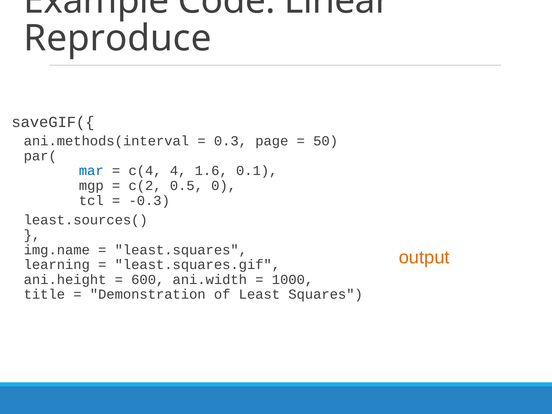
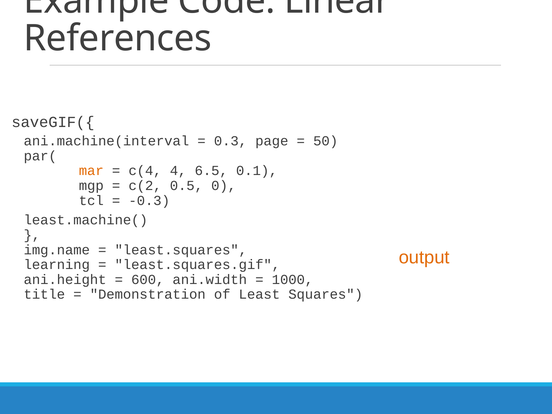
Reproduce: Reproduce -> References (118, 38)
ani.methods(interval: ani.methods(interval -> ani.machine(interval (106, 141)
mar colour: blue -> orange (91, 171)
1.6: 1.6 -> 6.5 (211, 171)
least.sources(: least.sources( -> least.machine( (86, 220)
